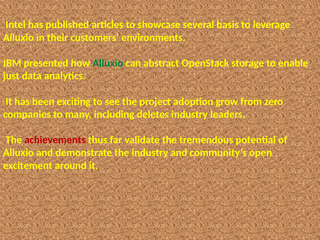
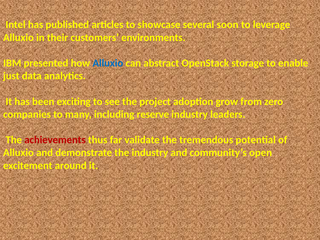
basis: basis -> soon (228, 25)
Alluxio colour: green -> blue (108, 63)
deletes: deletes -> reserve (153, 114)
